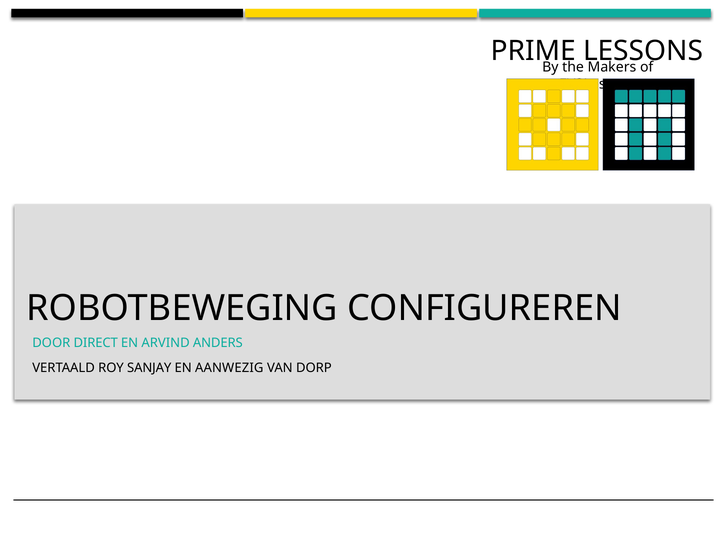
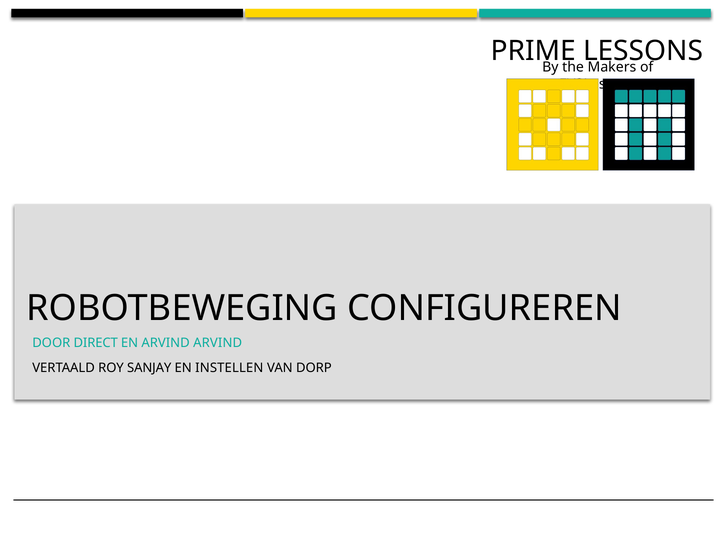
ARVIND ANDERS: ANDERS -> ARVIND (218, 343)
AANWEZIG: AANWEZIG -> INSTELLEN (229, 368)
